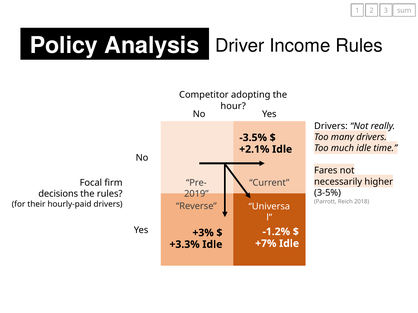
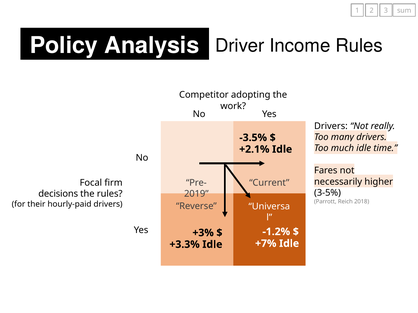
hour: hour -> work (233, 106)
